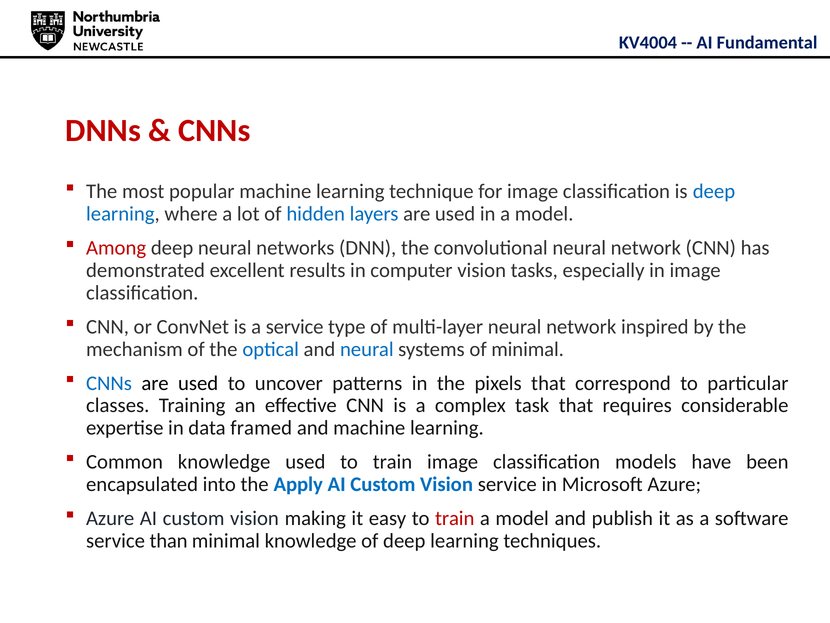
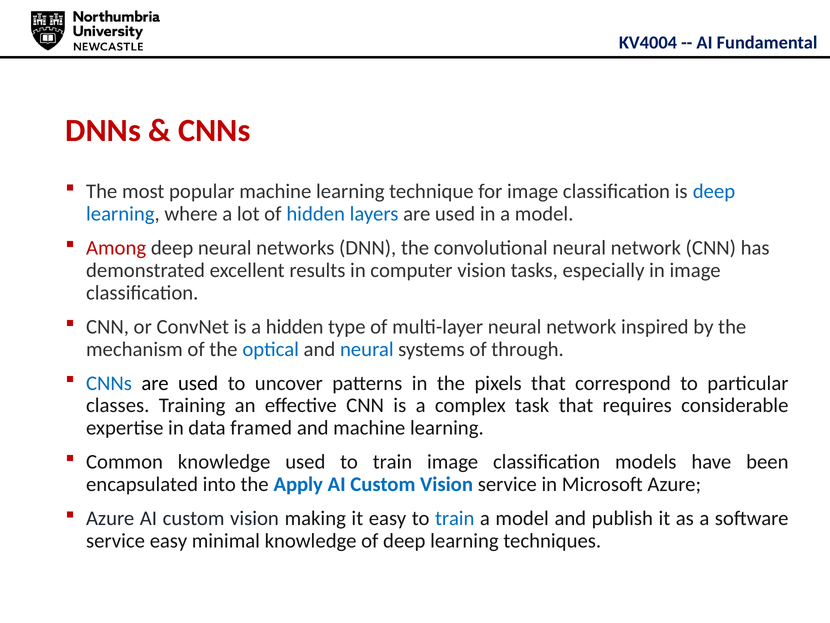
a service: service -> hidden (295, 326)
of minimal: minimal -> through (528, 349)
train colour: red -> blue (455, 518)
service than: than -> easy (169, 540)
